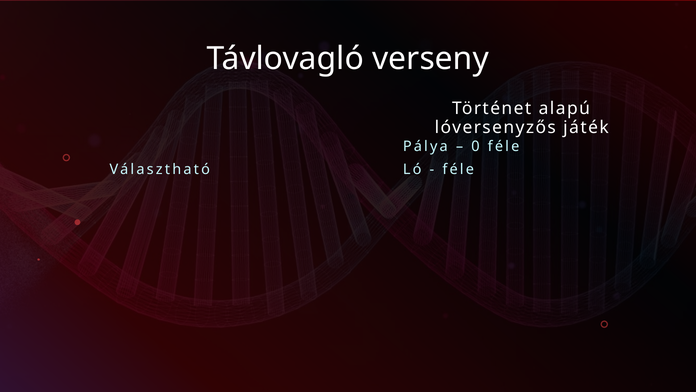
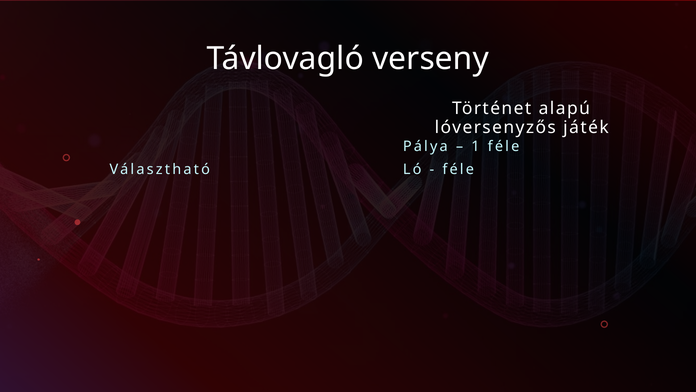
0: 0 -> 1 (475, 146)
